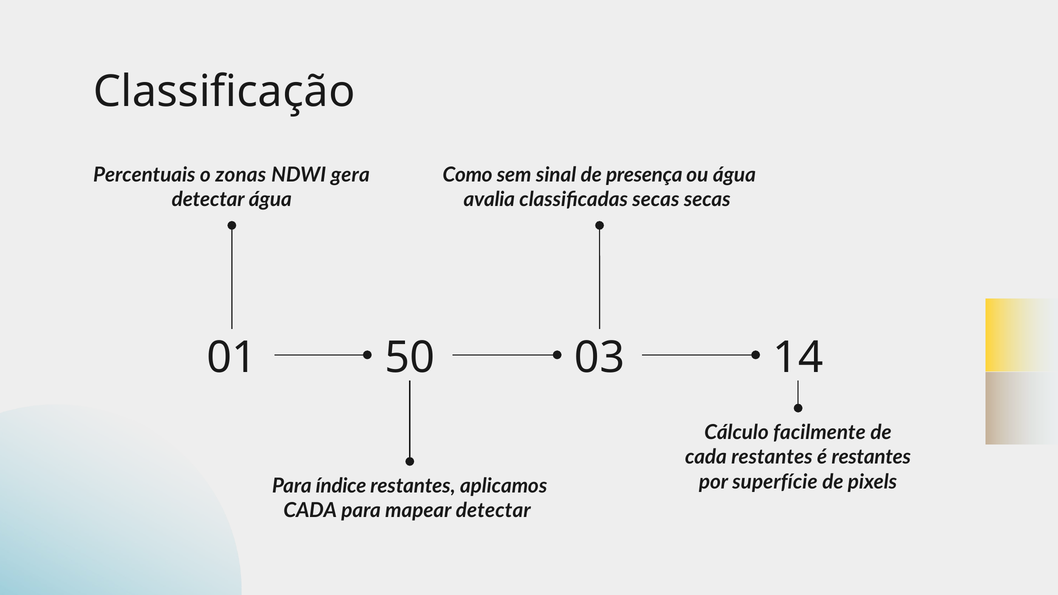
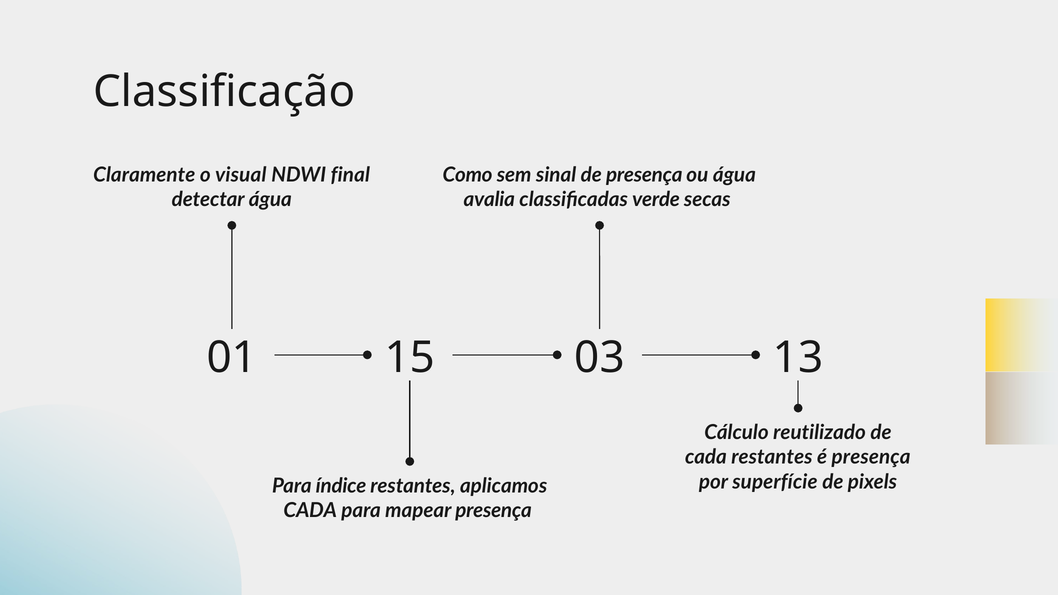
Percentuais: Percentuais -> Claramente (144, 175)
zonas: zonas -> visual (241, 175)
gera: gera -> final (350, 175)
classificadas secas: secas -> verde (656, 200)
50: 50 -> 15 (410, 358)
14: 14 -> 13 (798, 358)
facilmente: facilmente -> reutilizado (820, 432)
é restantes: restantes -> presença (871, 457)
mapear detectar: detectar -> presença (493, 511)
